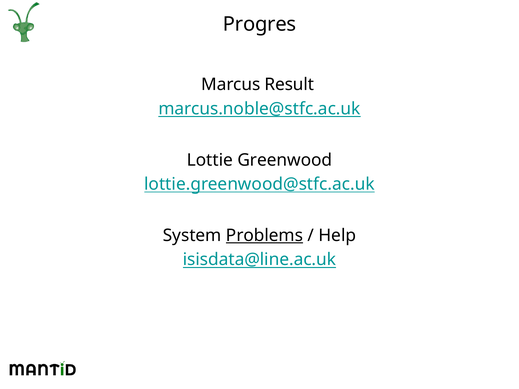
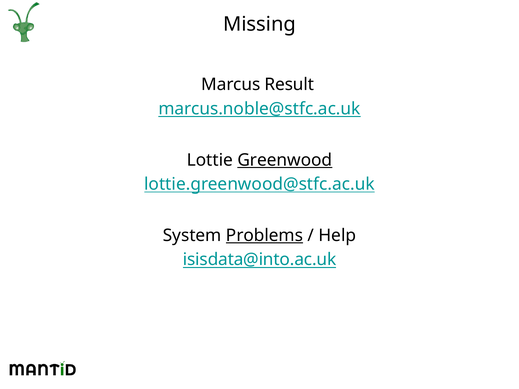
Progres: Progres -> Missing (260, 24)
Greenwood underline: none -> present (285, 160)
isisdata@line.ac.uk: isisdata@line.ac.uk -> isisdata@into.ac.uk (260, 260)
